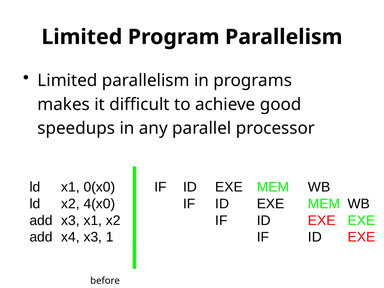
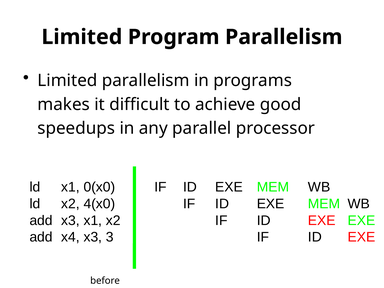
1: 1 -> 3 (110, 237)
